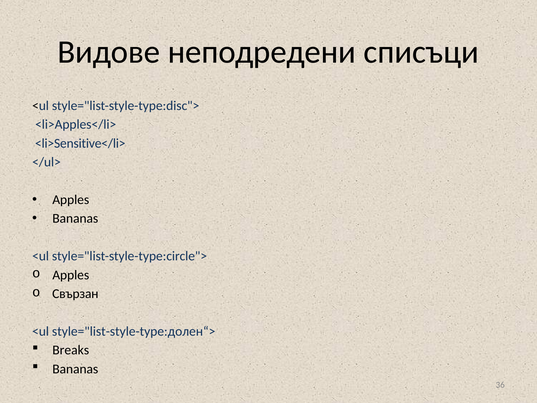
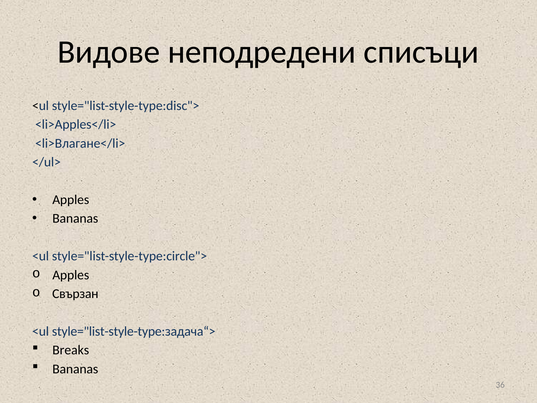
<li>Sensitive</li>: <li>Sensitive</li> -> <li>Влагане</li> (80, 143)
style="list-style-type:долен“>: style="list-style-type:долен“> -> style="list-style-type:задача“> (134, 331)
